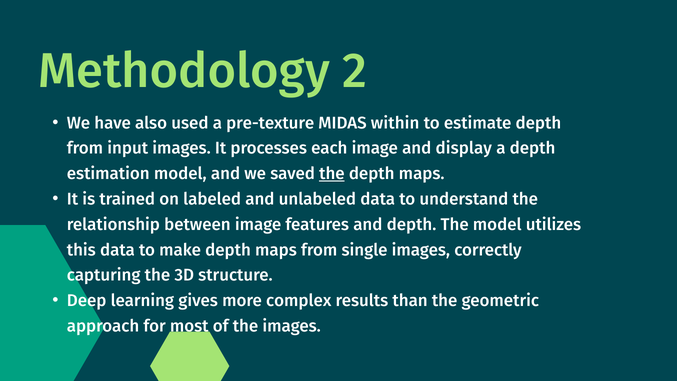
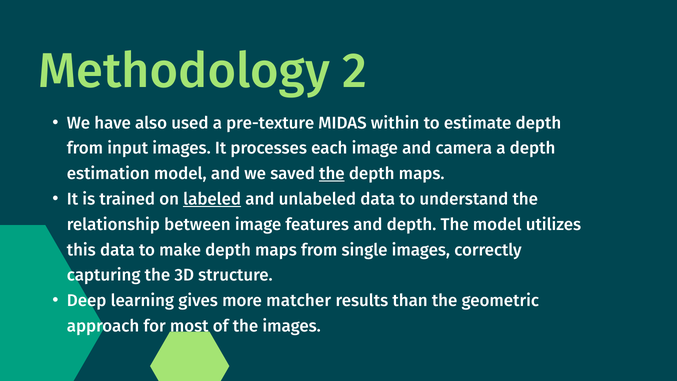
display: display -> camera (464, 148)
labeled underline: none -> present (212, 199)
complex: complex -> matcher (299, 301)
